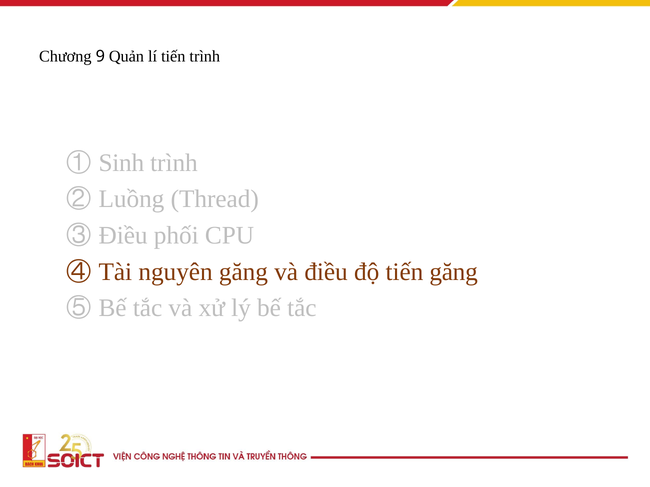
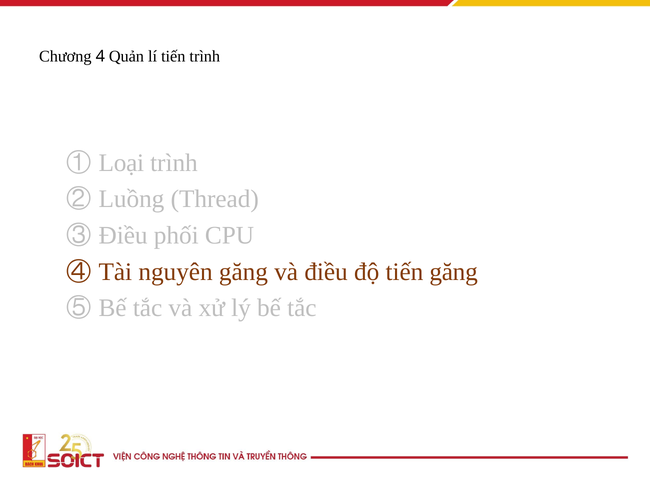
9: 9 -> 4 (100, 56)
Sinh: Sinh -> Loại (121, 163)
